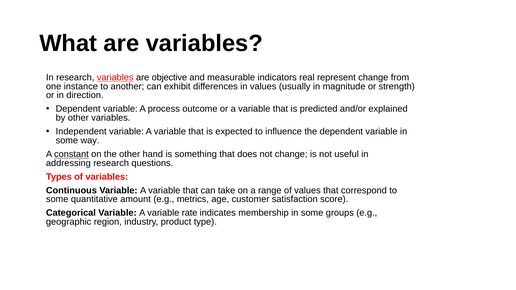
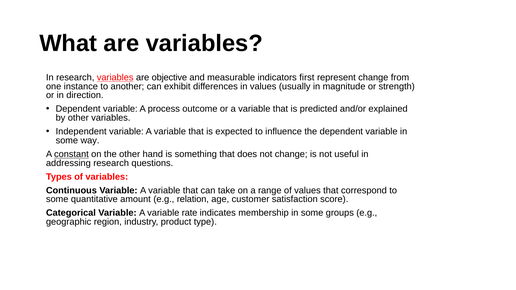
real: real -> first (307, 78)
metrics: metrics -> relation (193, 199)
